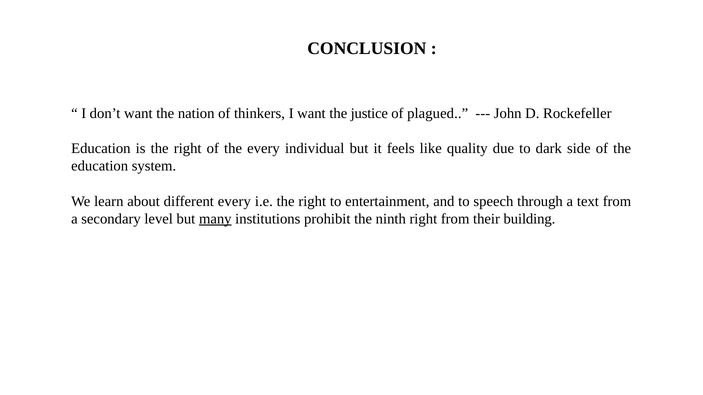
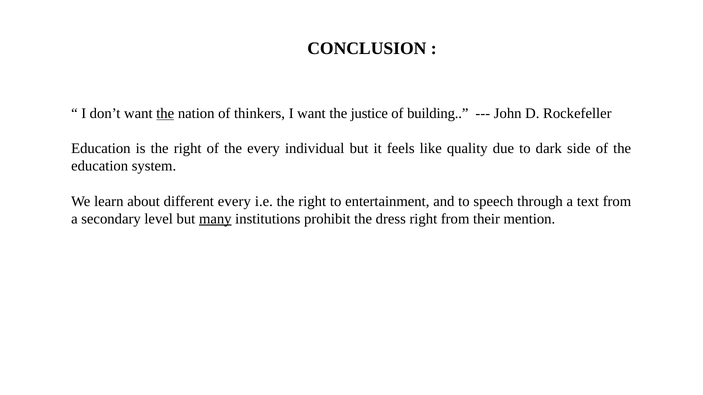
the underline: none -> present (165, 114)
plagued: plagued -> building (438, 114)
ninth: ninth -> dress (391, 219)
building: building -> mention (529, 219)
